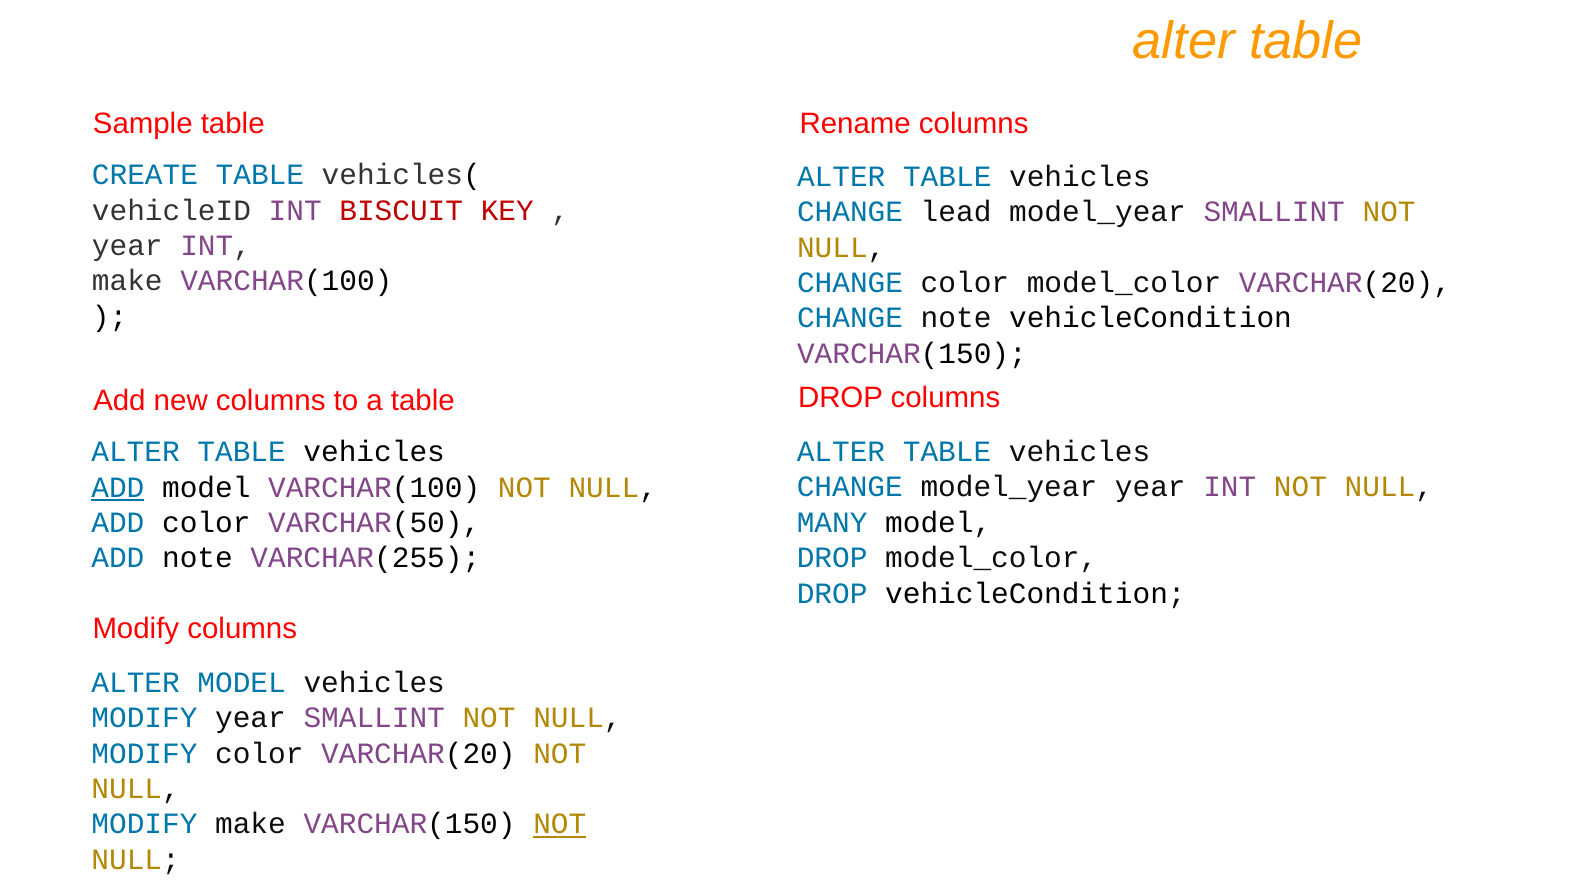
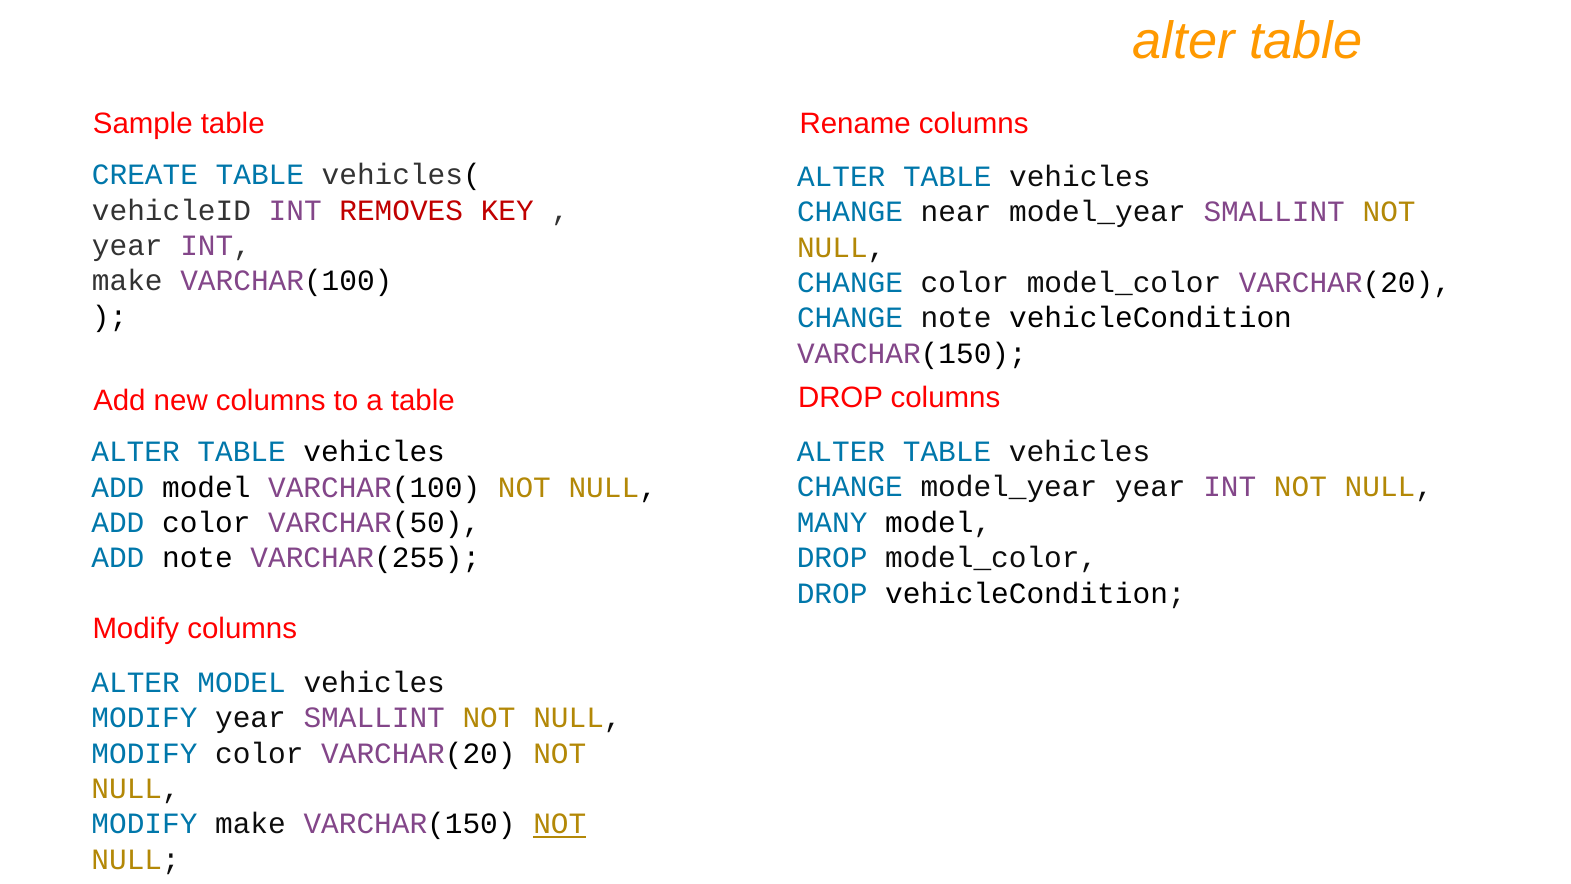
BISCUIT: BISCUIT -> REMOVES (401, 210)
lead: lead -> near (956, 212)
ADD underline: present -> none (118, 487)
